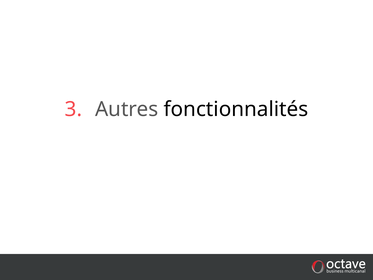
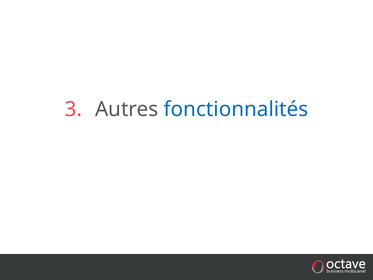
fonctionnalités colour: black -> blue (236, 109)
